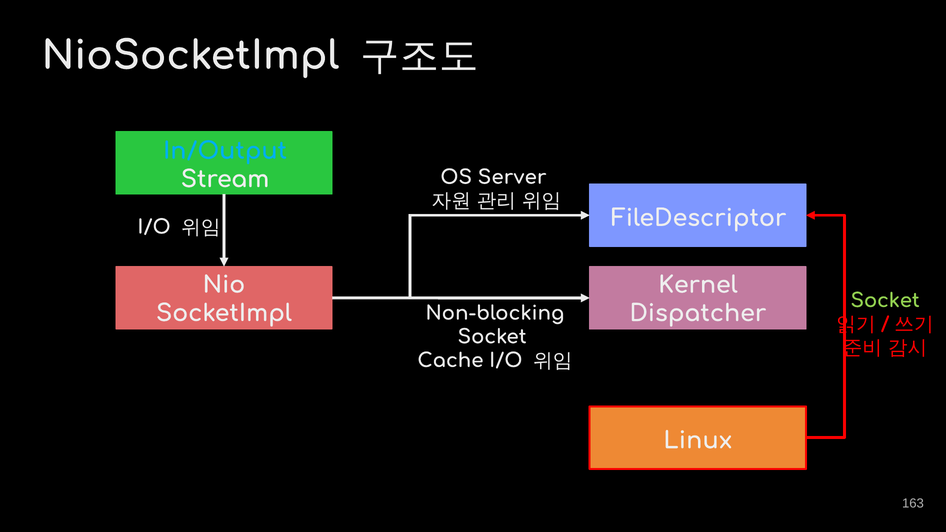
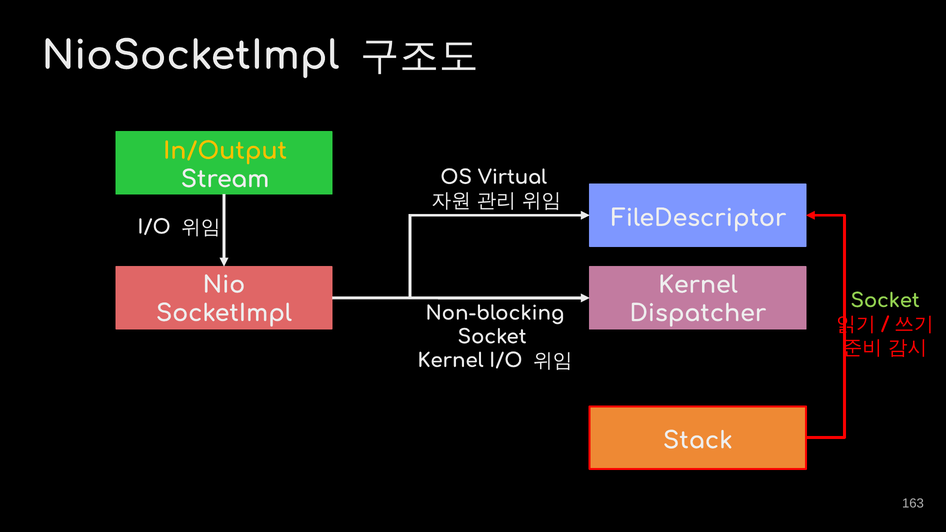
In/Output colour: light blue -> yellow (225, 151)
Server: Server -> Virtual (512, 177)
Cache: Cache -> Kernel (450, 361)
Linux: Linux -> Stack (698, 441)
